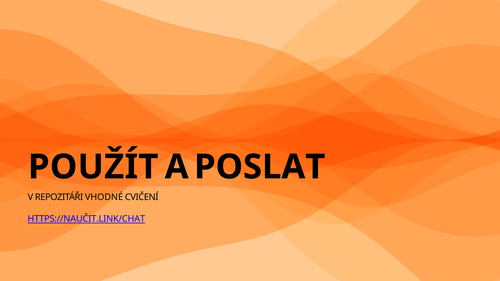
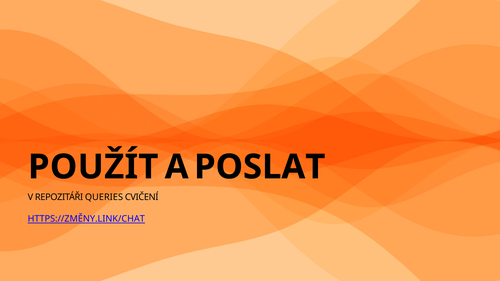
VHODNÉ: VHODNÉ -> QUERIES (104, 197)
HTTPS://NAUČIT.LINK/CHAT: HTTPS://NAUČIT.LINK/CHAT -> HTTPS://ZMĚNY.LINK/CHAT (86, 219)
